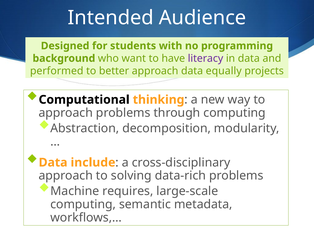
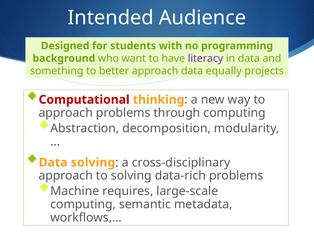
performed: performed -> something (57, 71)
Computational colour: black -> red (84, 100)
Data include: include -> solving (93, 163)
